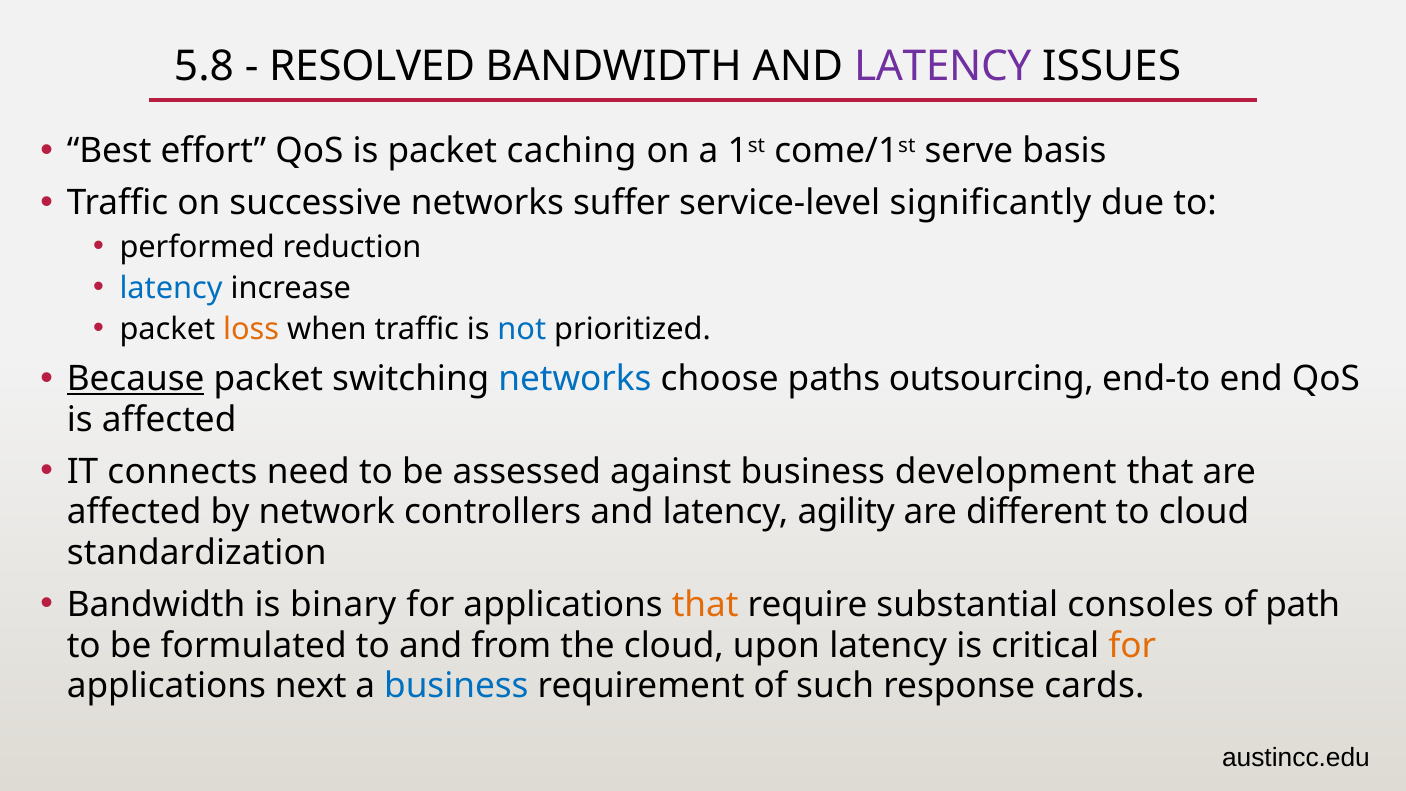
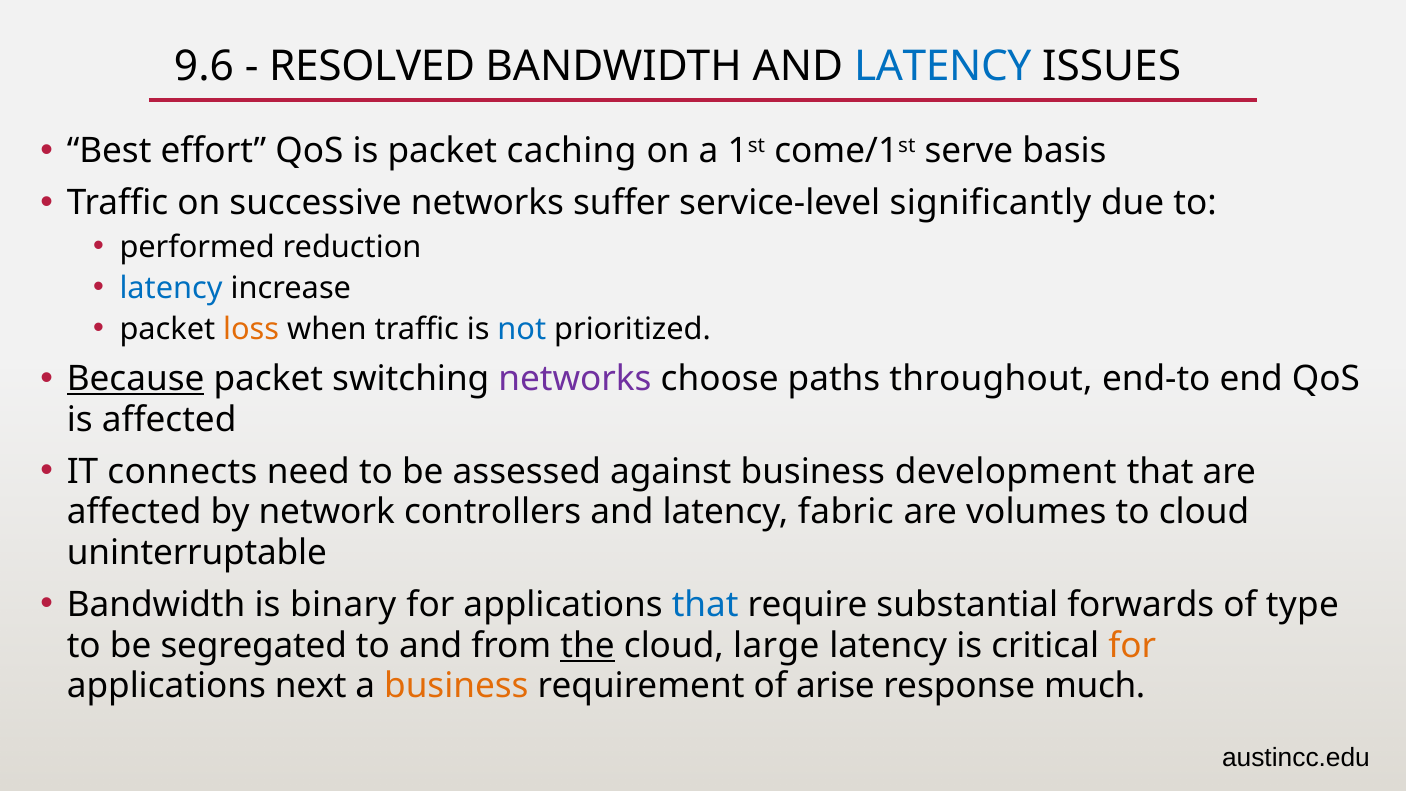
5.8: 5.8 -> 9.6 (204, 66)
LATENCY colour: purple -> blue (943, 66)
networks colour: blue -> purple (575, 379)
outsourcing: outsourcing -> throughout (991, 379)
agility: agility -> fabric (846, 512)
different: different -> volumes (1036, 512)
standardization: standardization -> uninterruptable (197, 553)
that colour: orange -> blue (705, 605)
consoles: consoles -> forwards (1141, 605)
path: path -> type (1302, 605)
formulated: formulated -> segregated (254, 645)
the underline: none -> present (588, 645)
upon: upon -> large (776, 645)
business colour: blue -> orange (456, 686)
such: such -> arise (835, 686)
cards: cards -> much (1095, 686)
